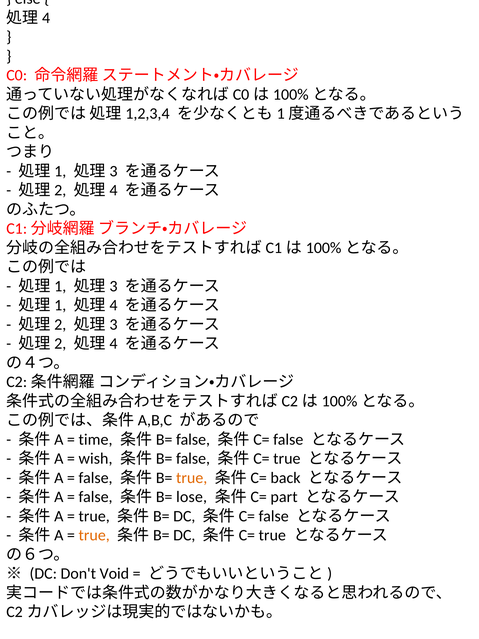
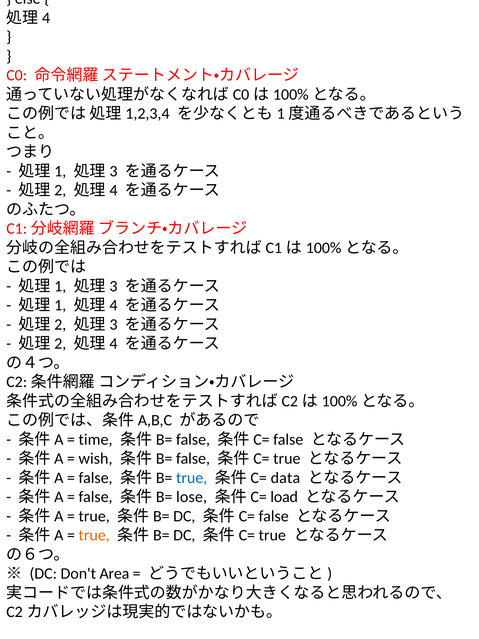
true colour: orange -> blue (192, 478)
back: back -> data (285, 478)
part: part -> load (284, 497)
Don't Void: Void -> Area (114, 573)
